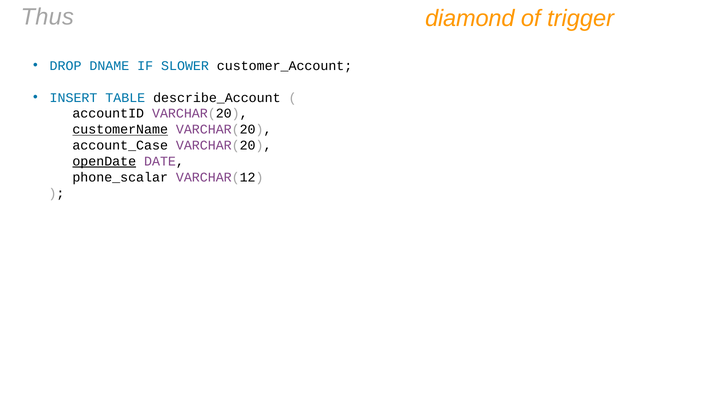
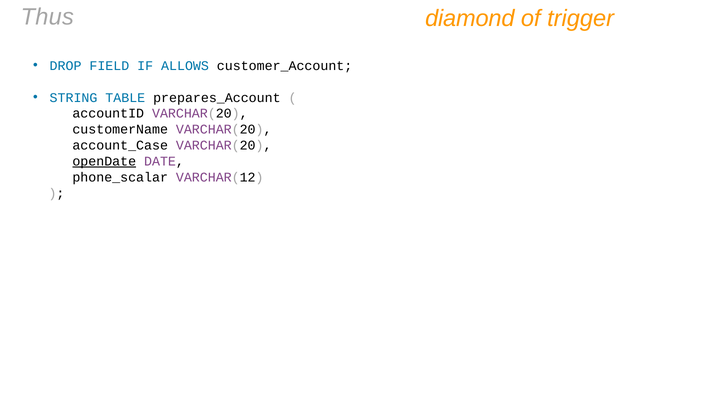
DNAME: DNAME -> FIELD (109, 66)
SLOWER: SLOWER -> ALLOWS (185, 66)
INSERT: INSERT -> STRING (74, 98)
describe_Account: describe_Account -> prepares_Account (217, 98)
customerName underline: present -> none (120, 130)
